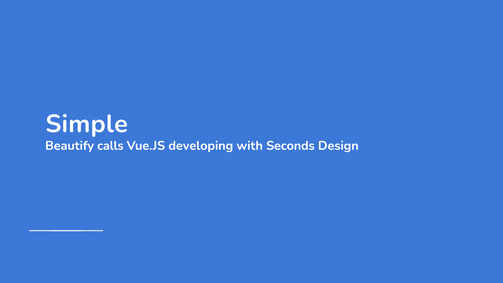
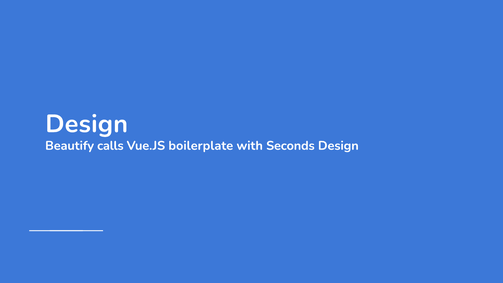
Simple: Simple -> Design (87, 124)
developing: developing -> boilerplate (201, 146)
